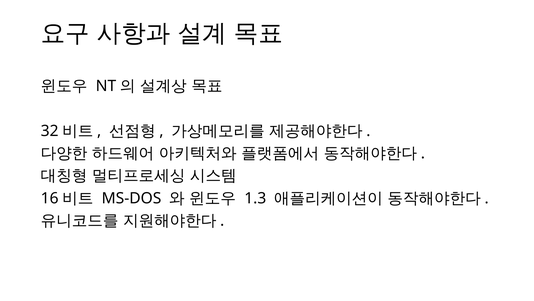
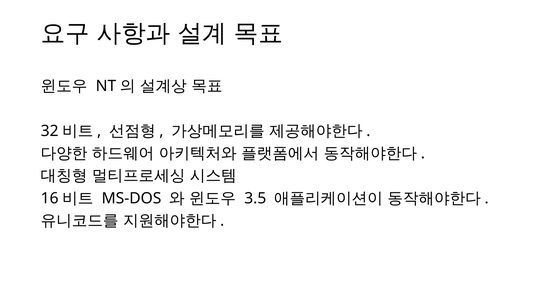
1.3: 1.3 -> 3.5 (255, 198)
